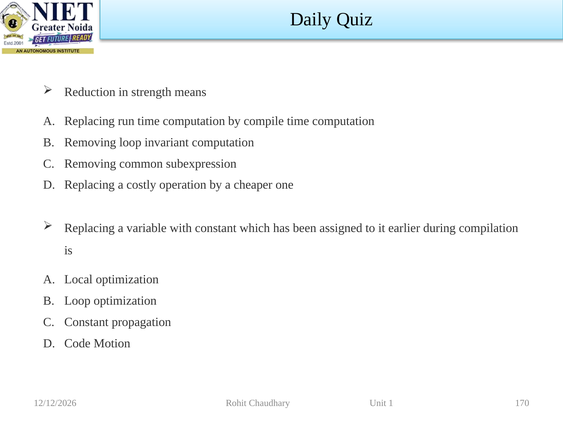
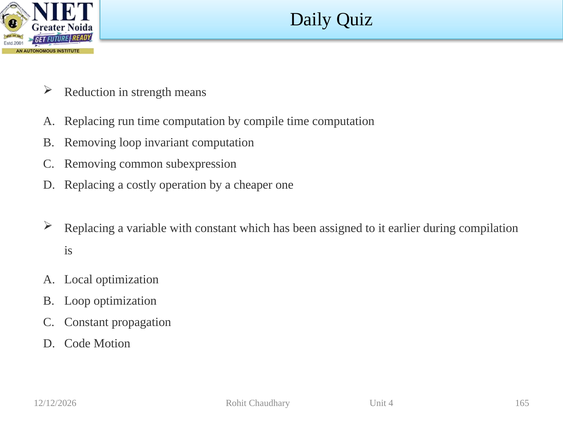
1: 1 -> 4 (391, 403)
170: 170 -> 165 (522, 403)
